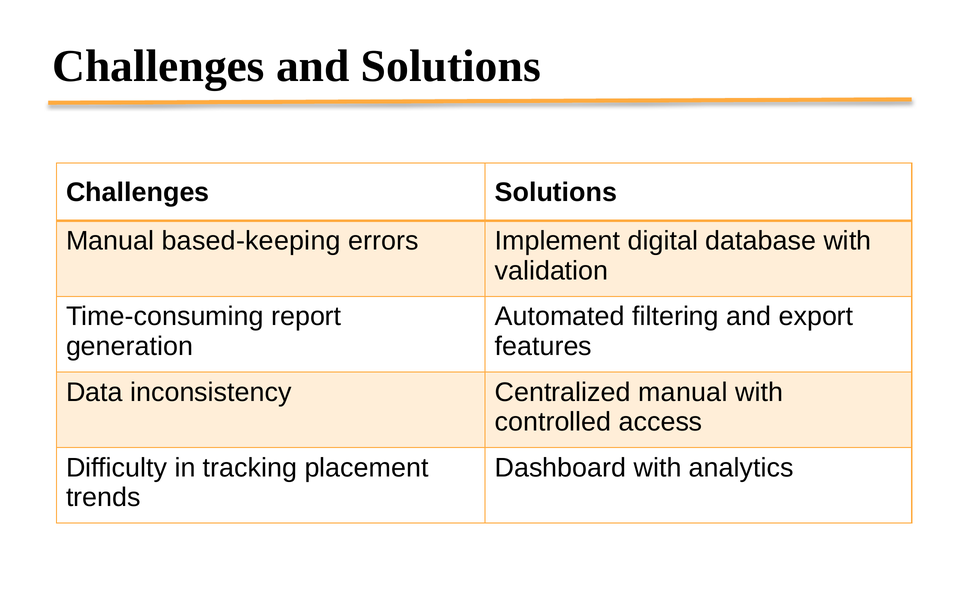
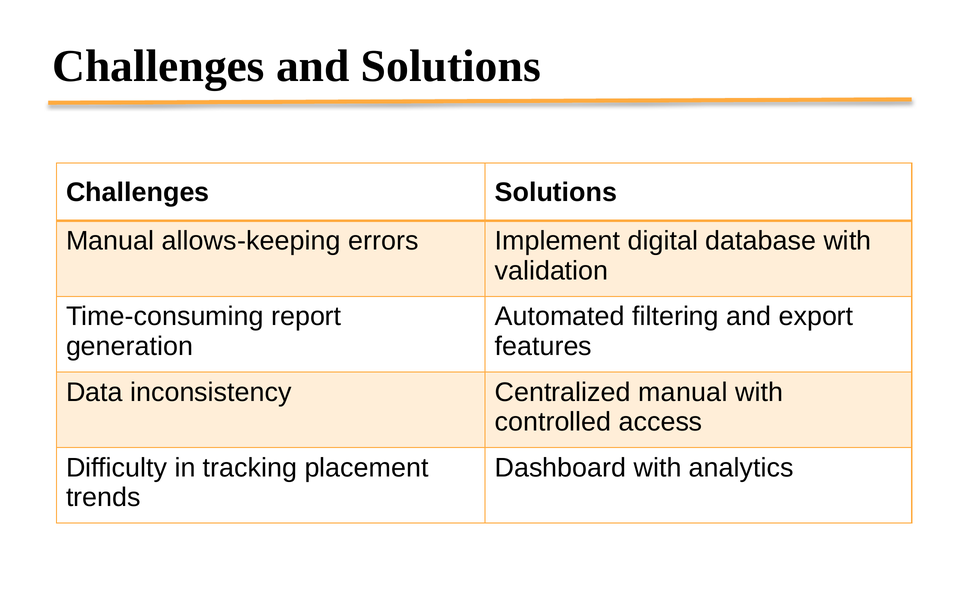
based-keeping: based-keeping -> allows-keeping (251, 241)
